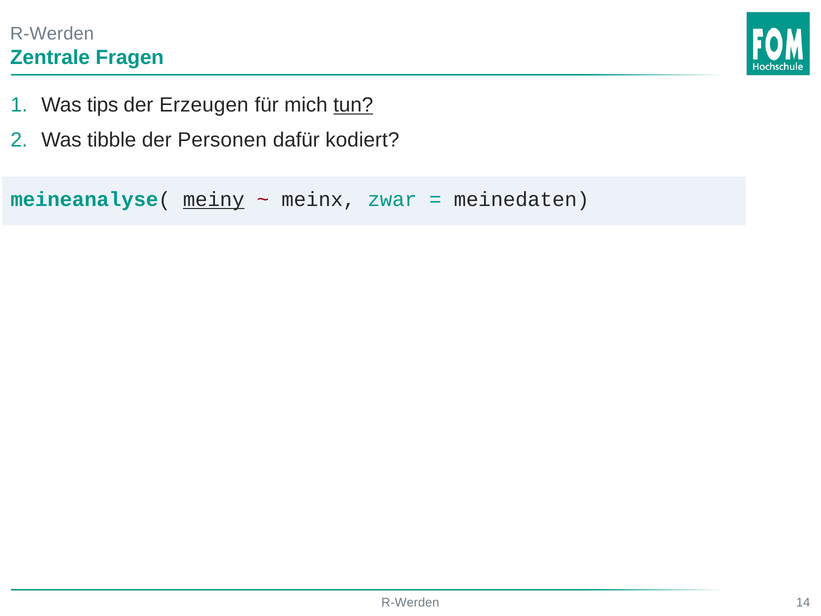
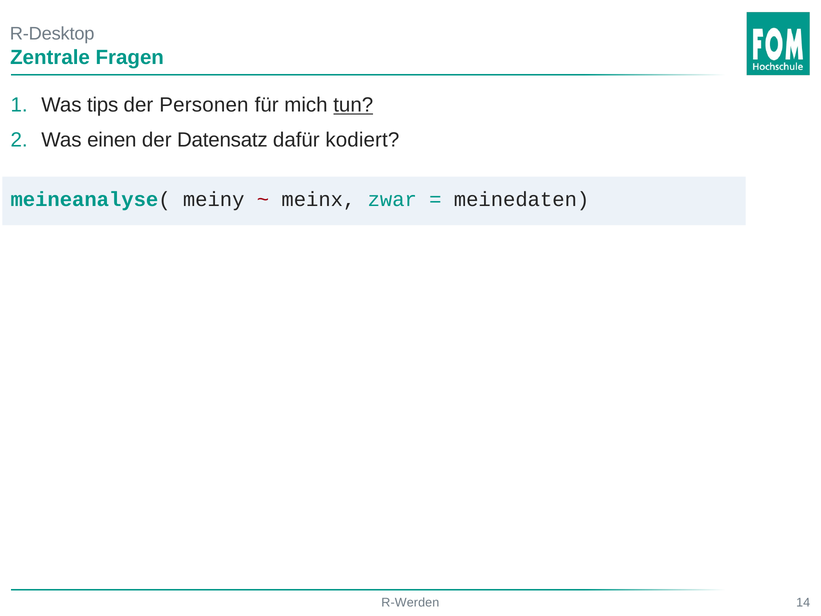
R-Werden: R-Werden -> R-Desktop (52, 34)
Erzeugen: Erzeugen -> Personen (204, 105)
tibble: tibble -> einen (112, 140)
Personen: Personen -> Datensatz (222, 140)
meiny underline: present -> none (214, 200)
